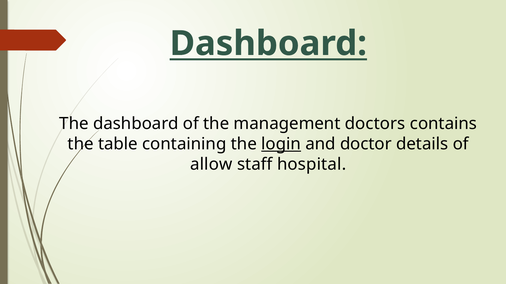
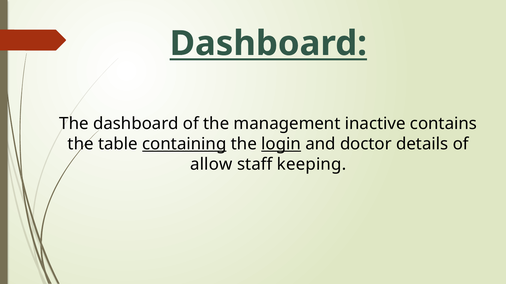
doctors: doctors -> inactive (375, 124)
containing underline: none -> present (184, 144)
hospital: hospital -> keeping (312, 165)
